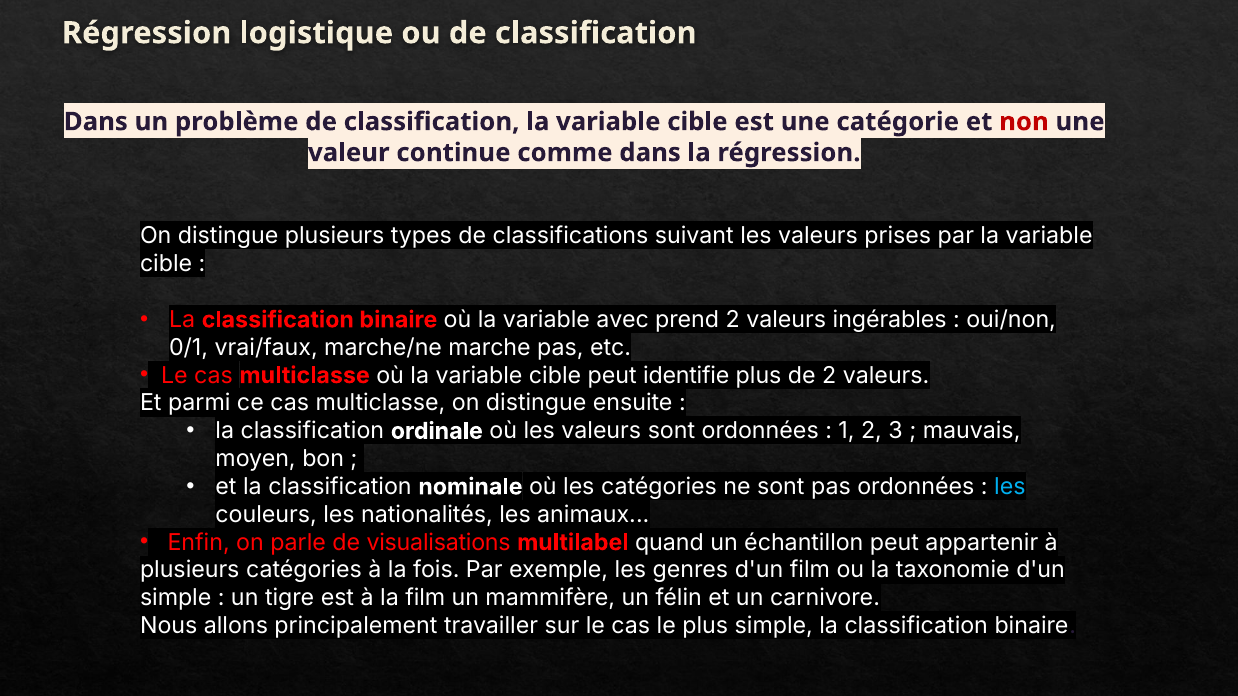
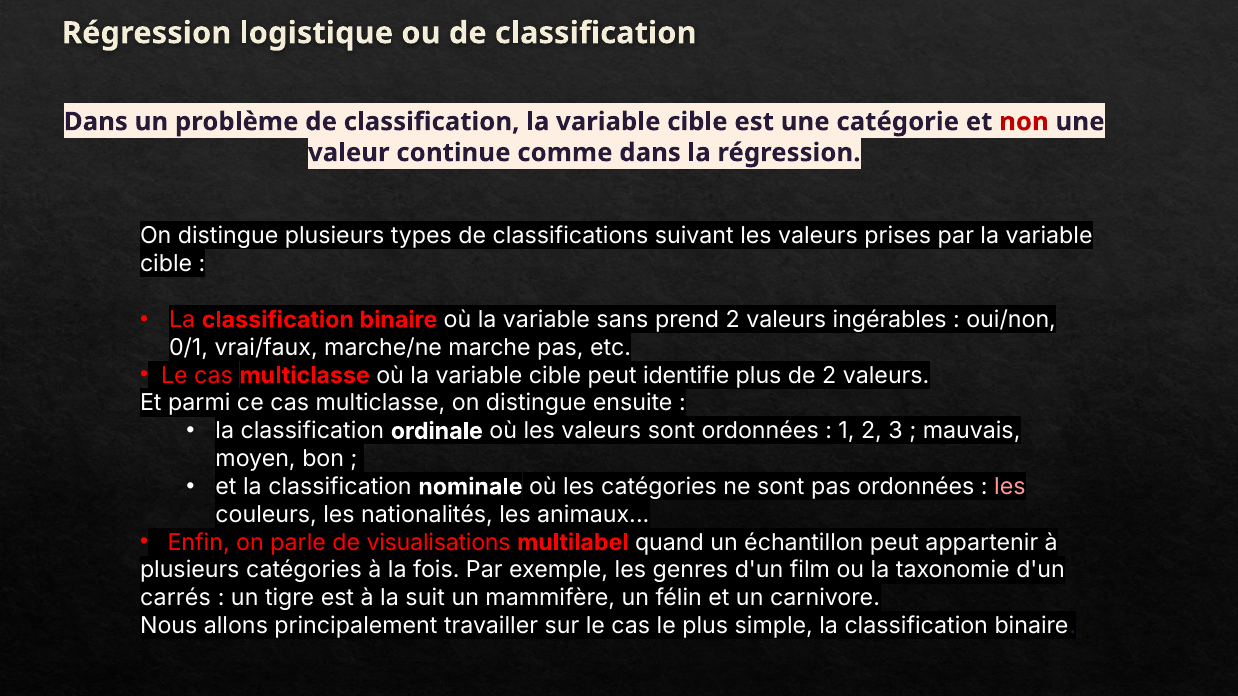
avec: avec -> sans (622, 320)
les colour: light blue -> pink (1010, 487)
simple: simple -> carrés (176, 598)
la film: film -> suit (425, 598)
